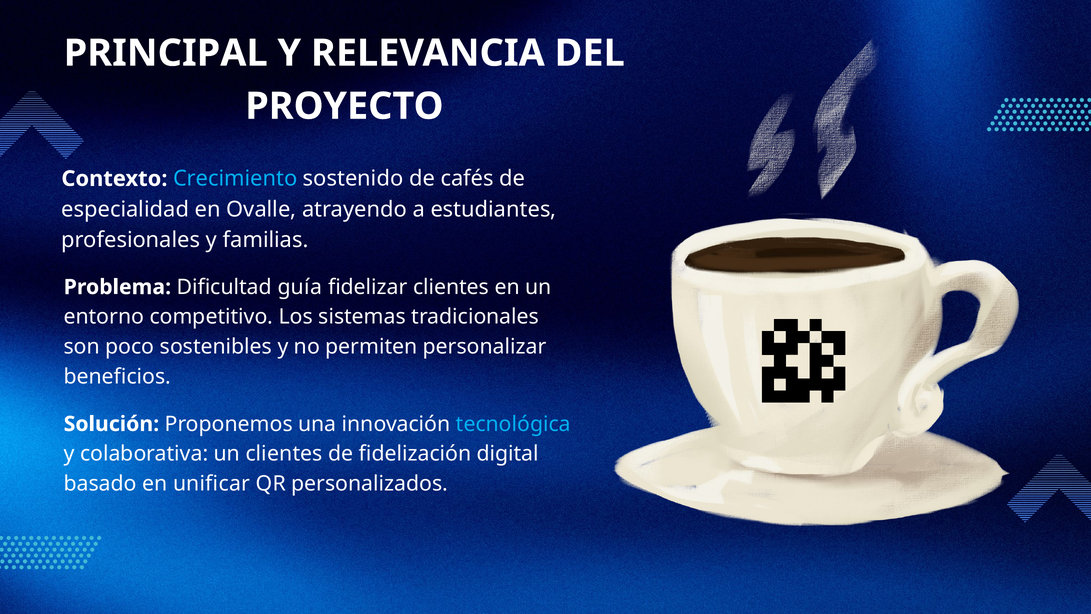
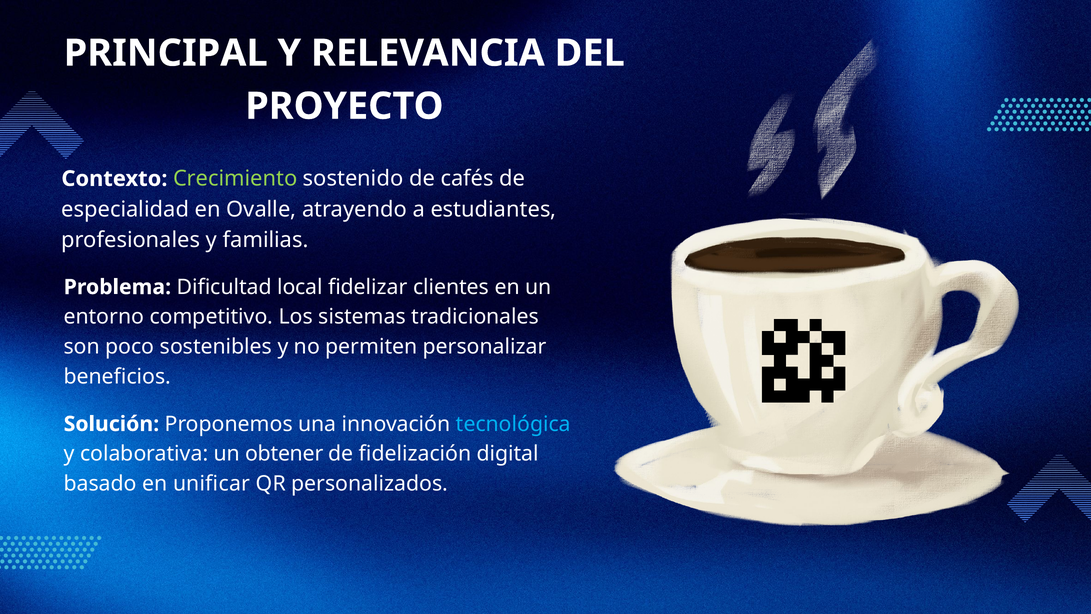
Crecimiento colour: light blue -> light green (235, 179)
guía: guía -> local (300, 287)
un clientes: clientes -> obtener (284, 454)
